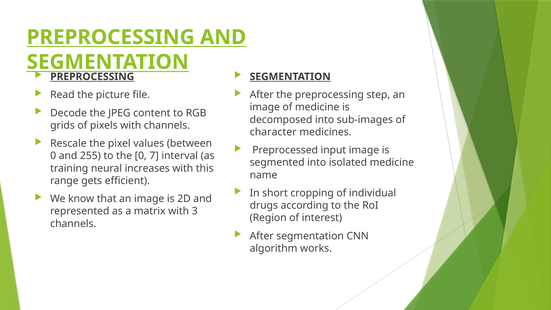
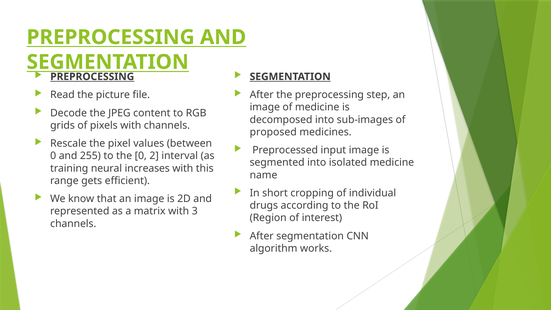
character: character -> proposed (273, 132)
7: 7 -> 2 (154, 156)
